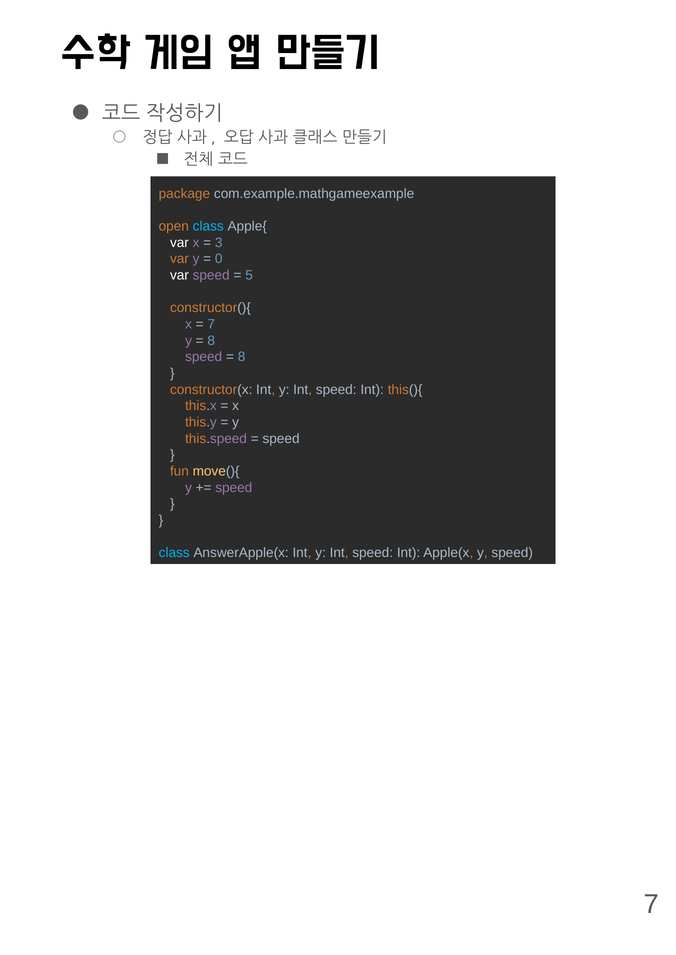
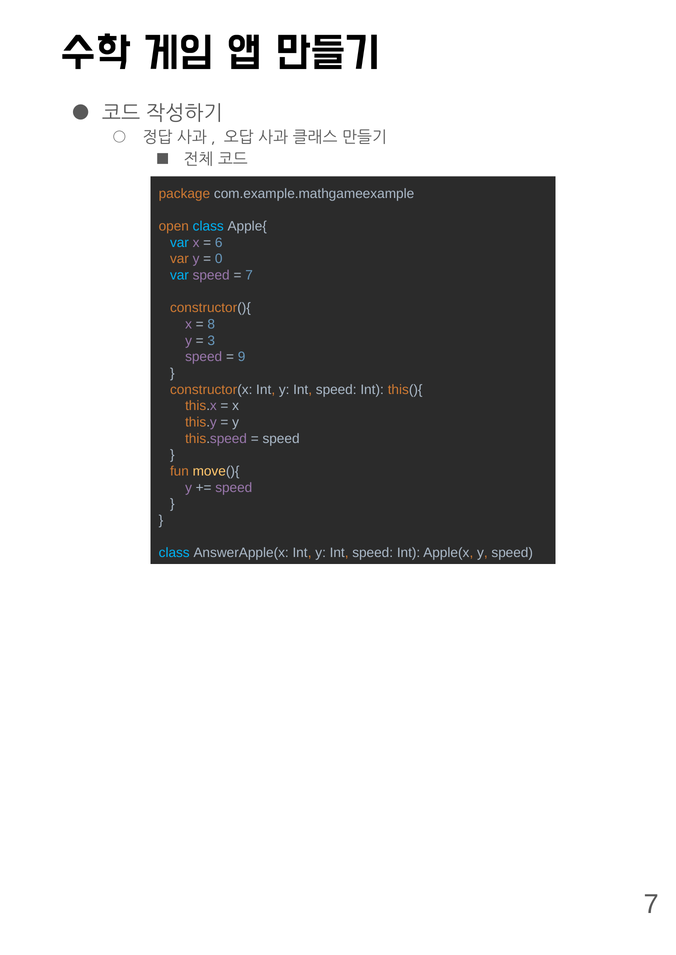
var colour: white -> light blue (179, 243)
3: 3 -> 6 (219, 243)
var colour: white -> light blue (179, 276)
5: 5 -> 7 (249, 276)
7: 7 -> 8 (211, 325)
8: 8 -> 3 (211, 341)
8: 8 -> 9 (242, 357)
